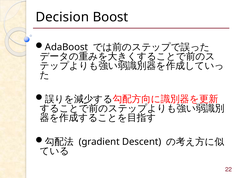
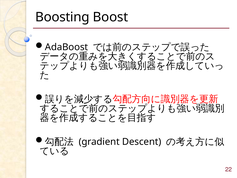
Decision: Decision -> Boosting (62, 17)
